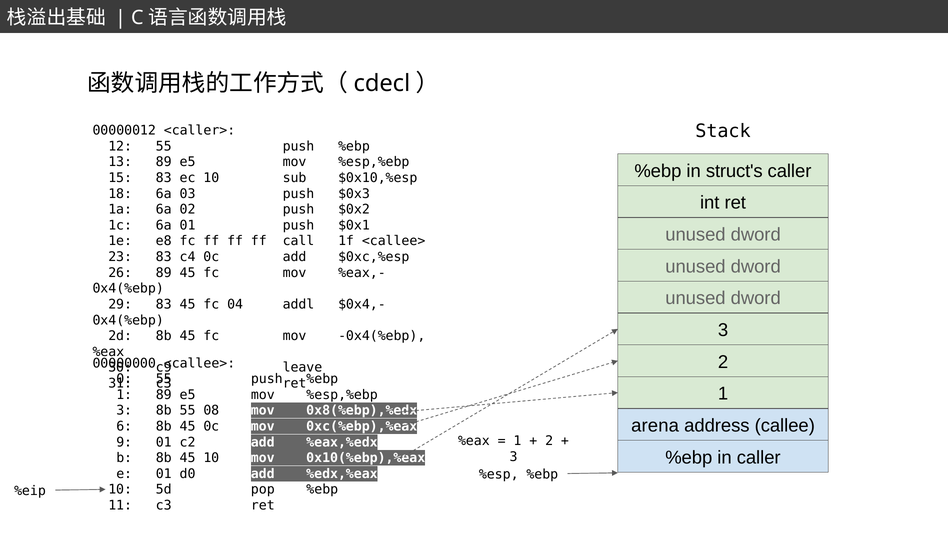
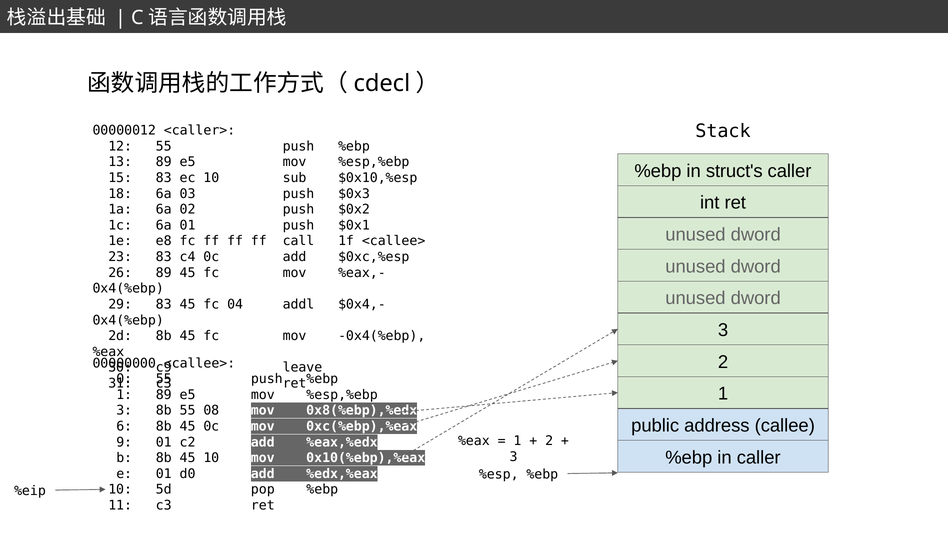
arena: arena -> public (655, 426)
